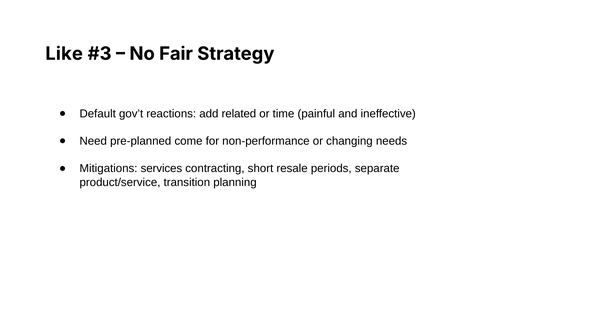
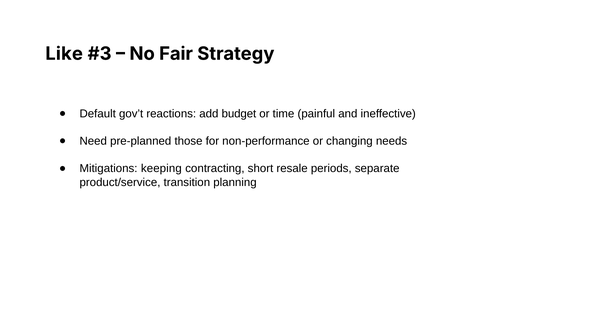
related: related -> budget (239, 114)
come: come -> those (189, 141)
services: services -> keeping (161, 169)
